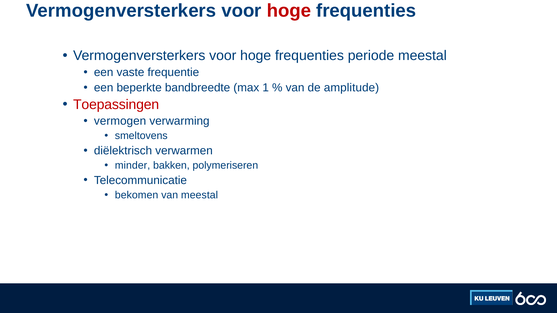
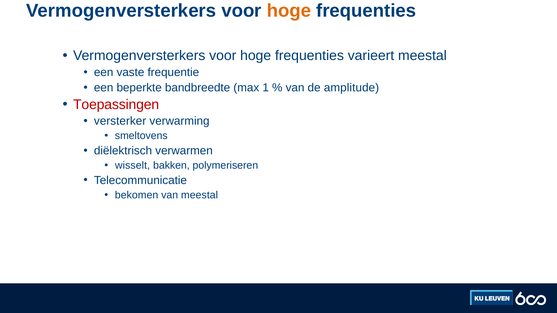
hoge colour: red -> orange (289, 11)
periode: periode -> varieert (371, 56)
vermogen: vermogen -> versterker (120, 121)
minder: minder -> wisselt (133, 166)
